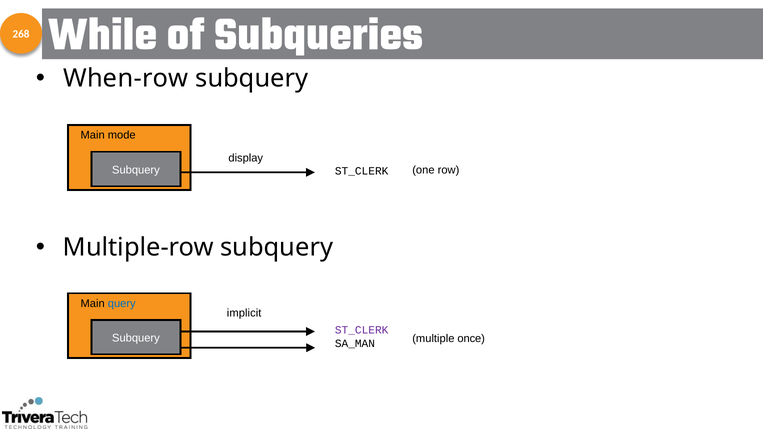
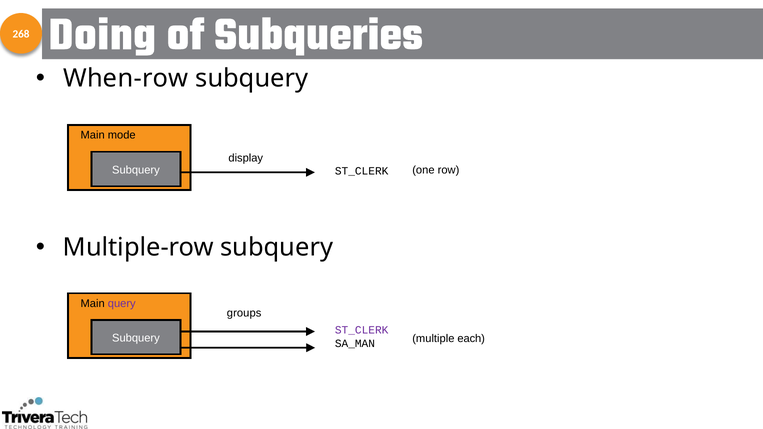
While: While -> Doing (102, 34)
query colour: blue -> purple (122, 304)
implicit: implicit -> groups (244, 313)
once: once -> each (471, 339)
